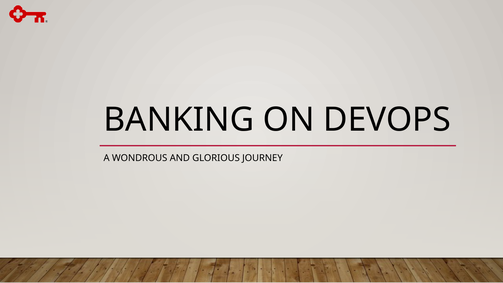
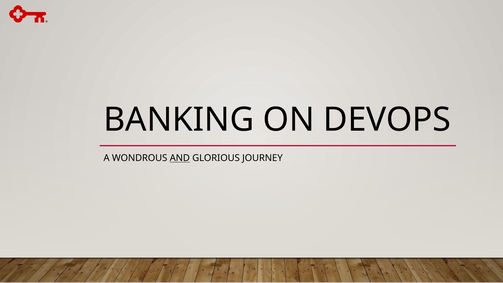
AND underline: none -> present (180, 158)
